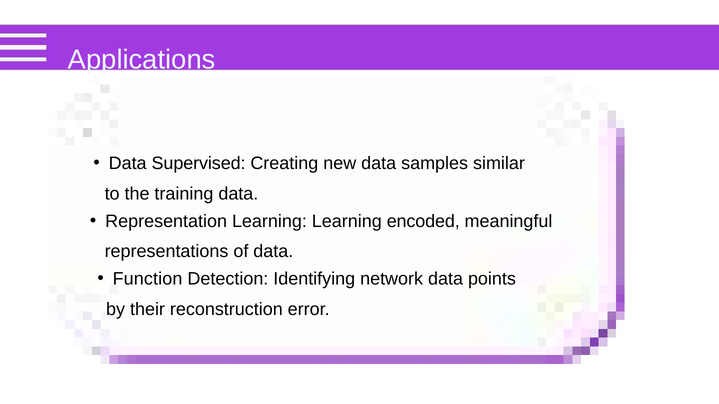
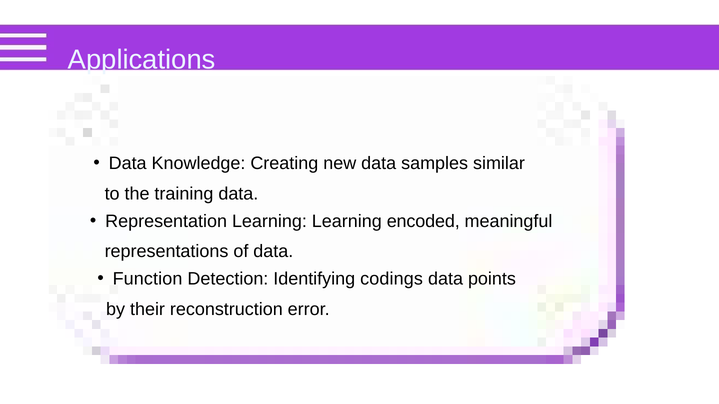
Supervised: Supervised -> Knowledge (199, 164)
network: network -> codings (392, 279)
